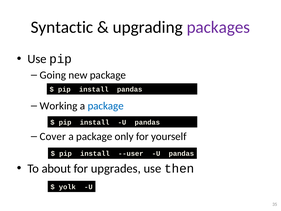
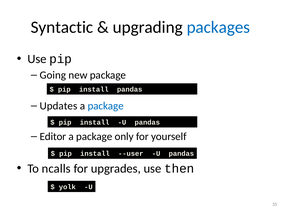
packages colour: purple -> blue (218, 27)
Working: Working -> Updates (59, 106)
Cover: Cover -> Editor (53, 136)
about: about -> ncalls (56, 168)
